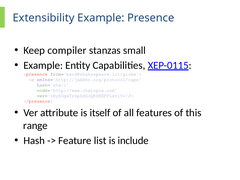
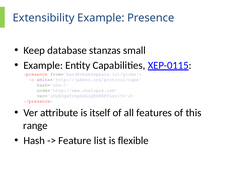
compiler: compiler -> database (67, 50)
include: include -> flexible (133, 141)
